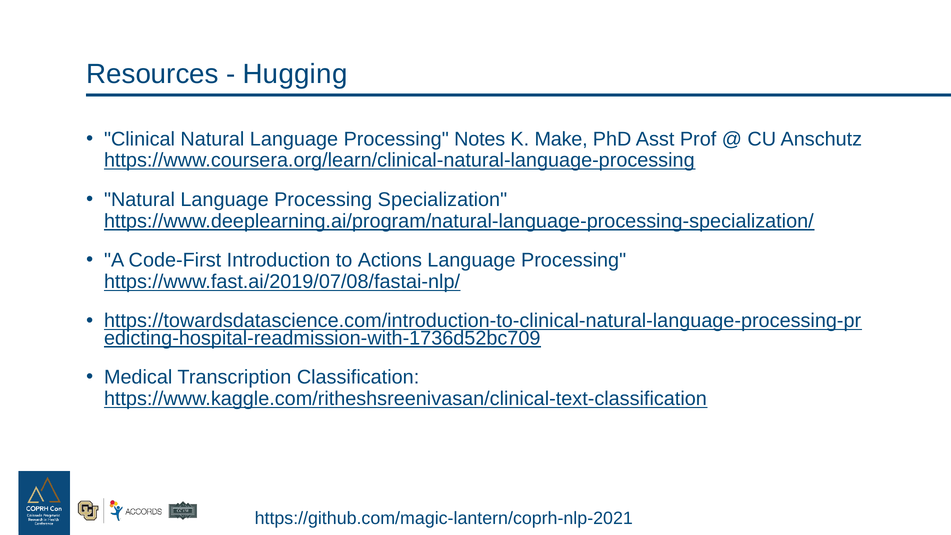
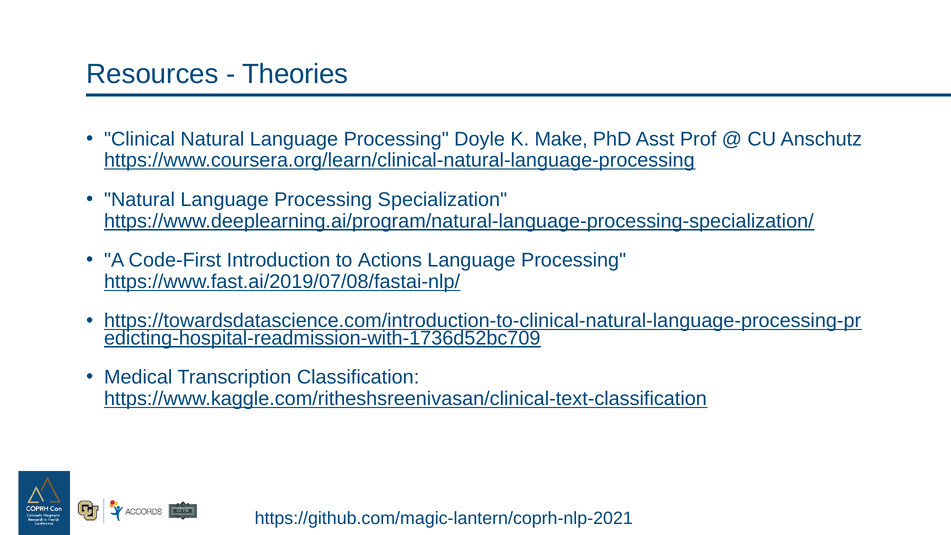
Hugging: Hugging -> Theories (295, 74)
Notes: Notes -> Doyle (480, 139)
